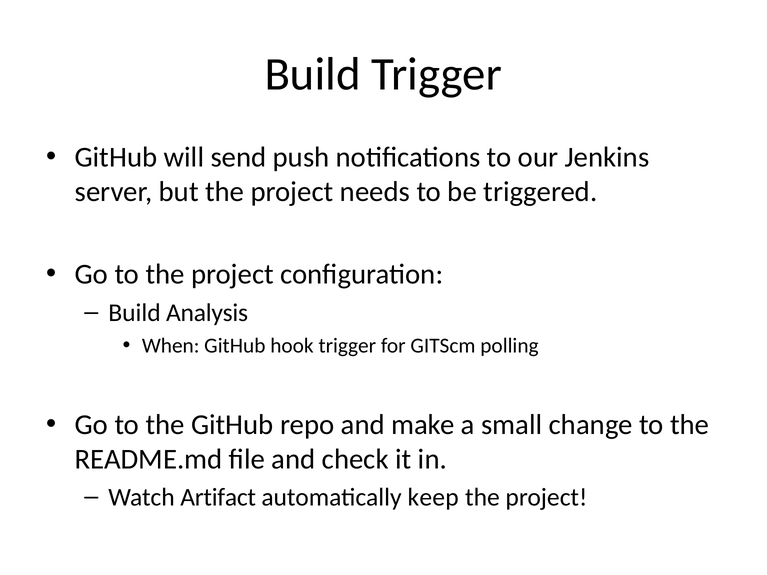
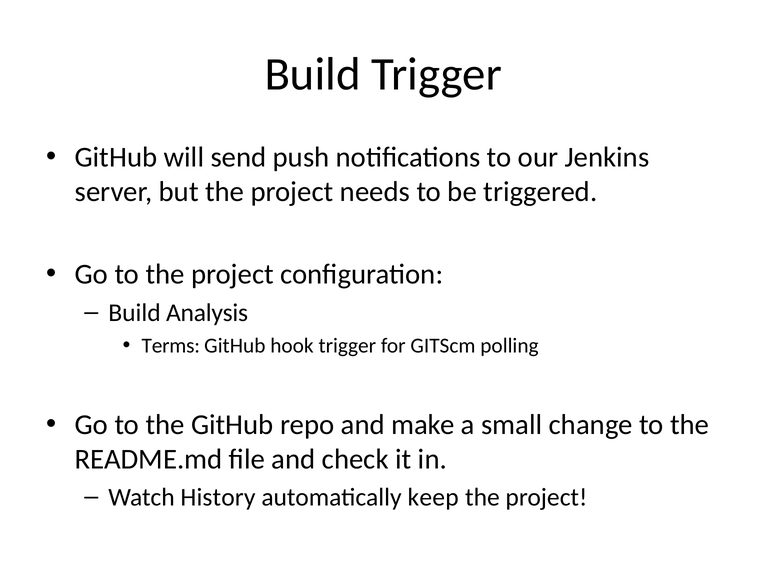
When: When -> Terms (171, 346)
Artifact: Artifact -> History (218, 498)
